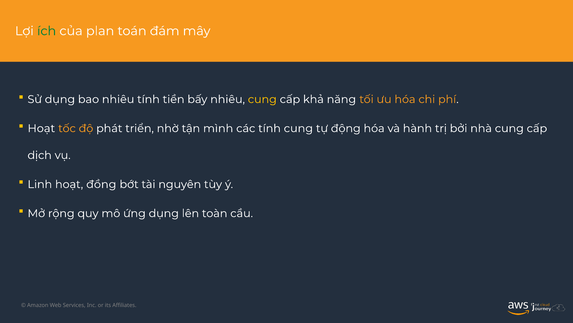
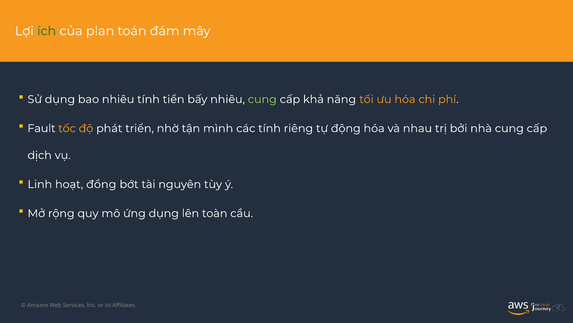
cung colour: yellow -> light green (262, 99)
Hoạt: Hoạt -> Fault (41, 128)
tính cung: cung -> riêng (298, 128)
hành: hành -> nhau (417, 128)
